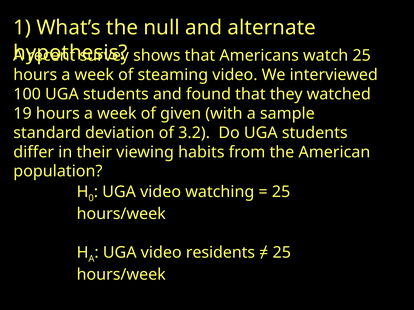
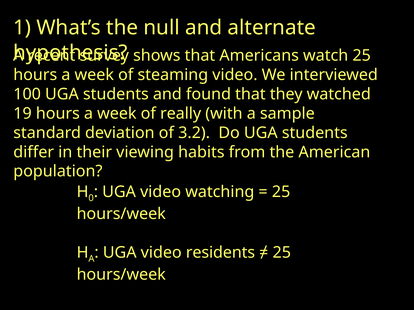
given: given -> really (181, 114)
